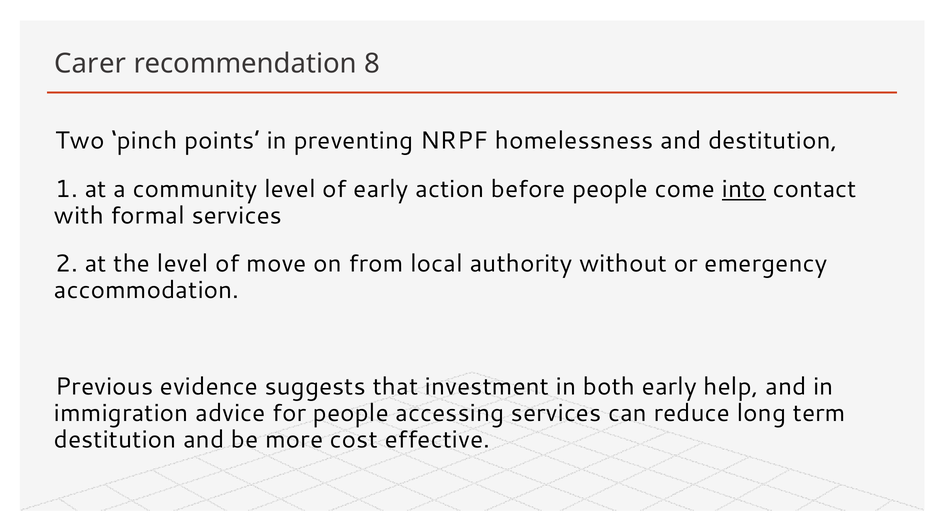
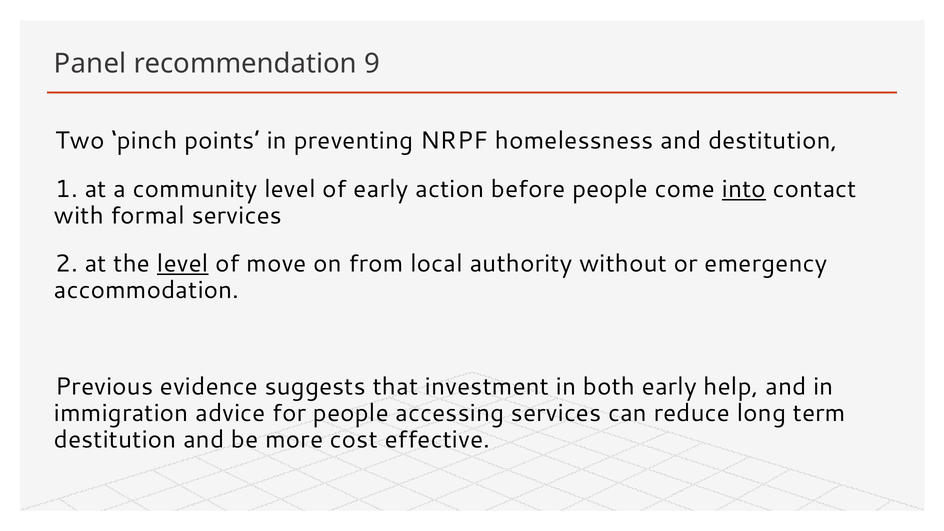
Carer: Carer -> Panel (90, 63)
8: 8 -> 9 (372, 63)
level underline: none -> present (183, 264)
